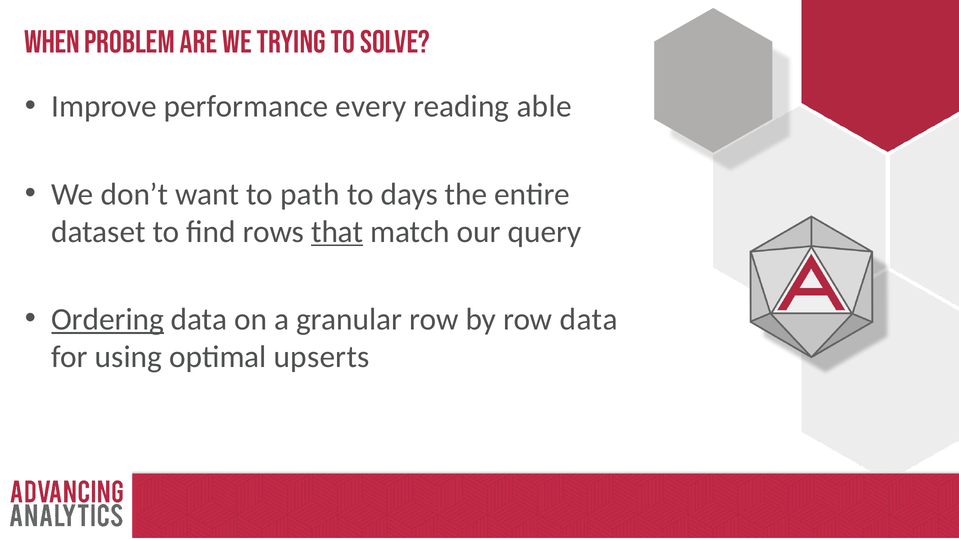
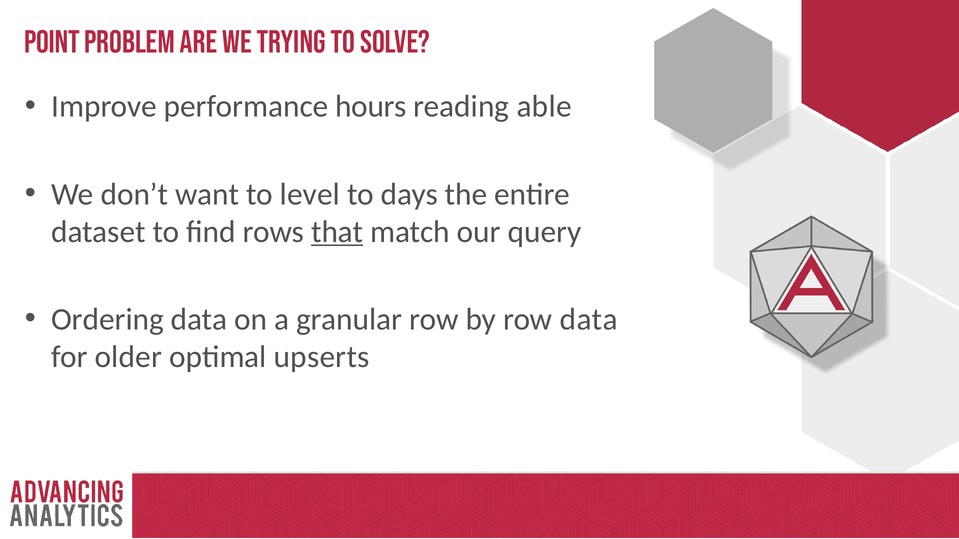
When: When -> Point (52, 42)
every: every -> hours (371, 107)
path: path -> level (310, 194)
Ordering underline: present -> none (108, 320)
using: using -> older (128, 357)
